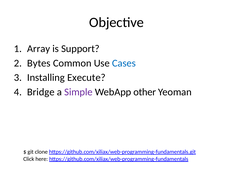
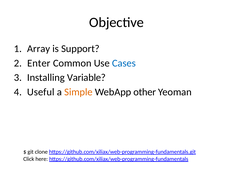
Bytes: Bytes -> Enter (39, 63)
Execute: Execute -> Variable (86, 78)
Bridge: Bridge -> Useful (41, 92)
Simple colour: purple -> orange (78, 92)
